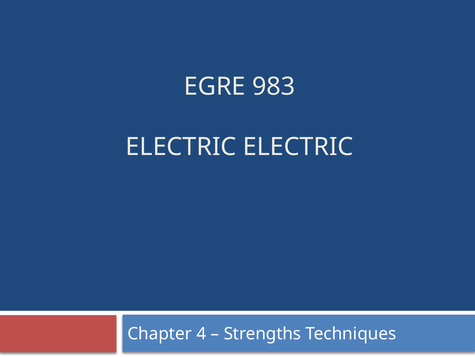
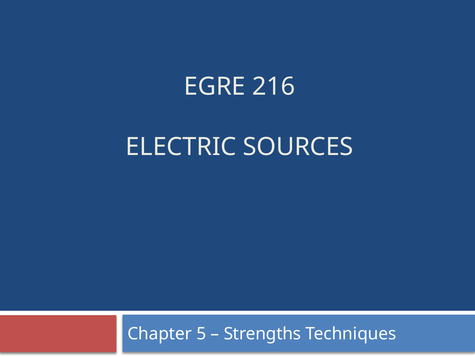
983: 983 -> 216 (274, 86)
ELECTRIC ELECTRIC: ELECTRIC -> SOURCES (298, 147)
4: 4 -> 5 (201, 333)
